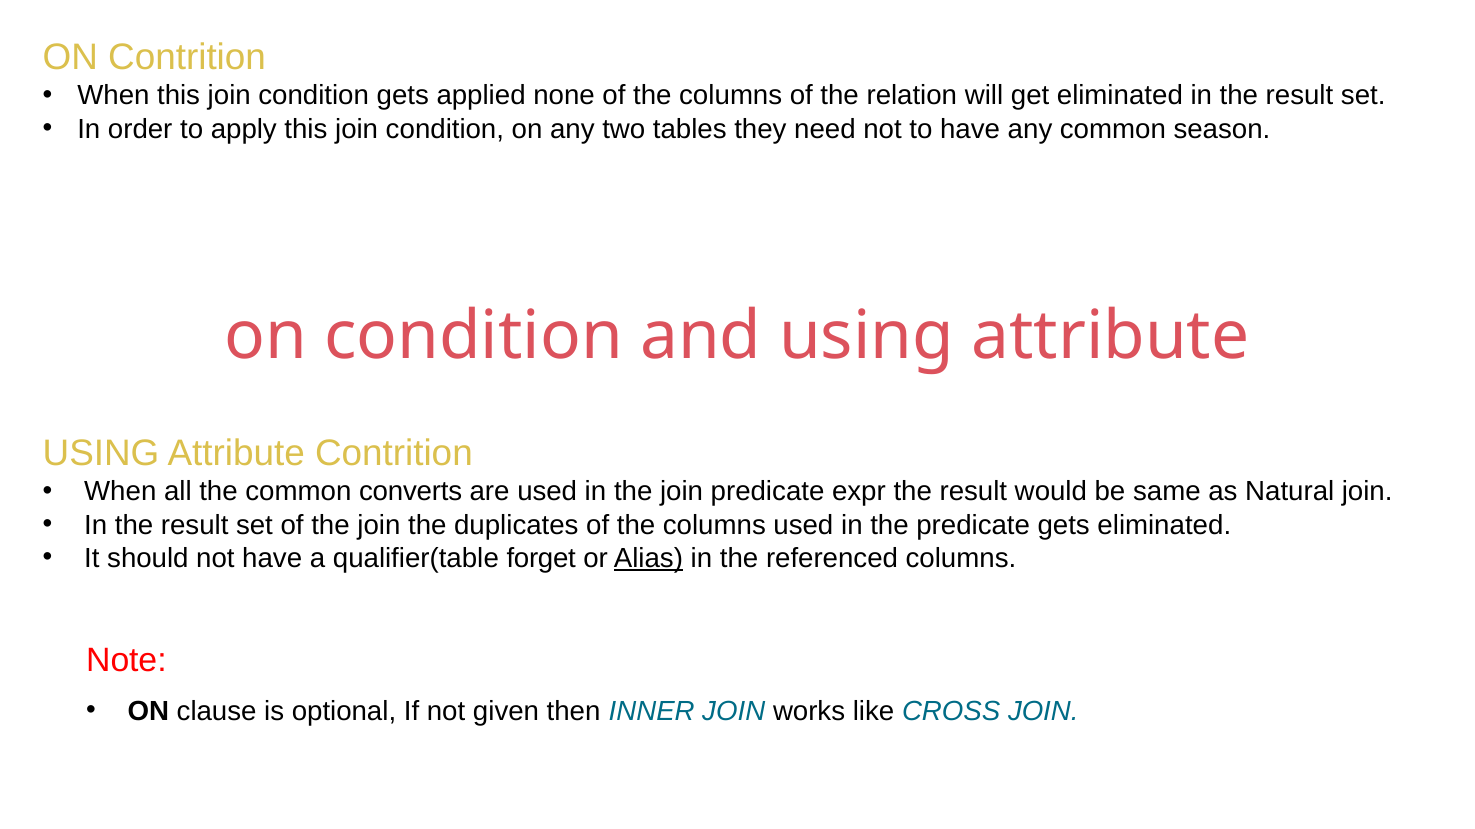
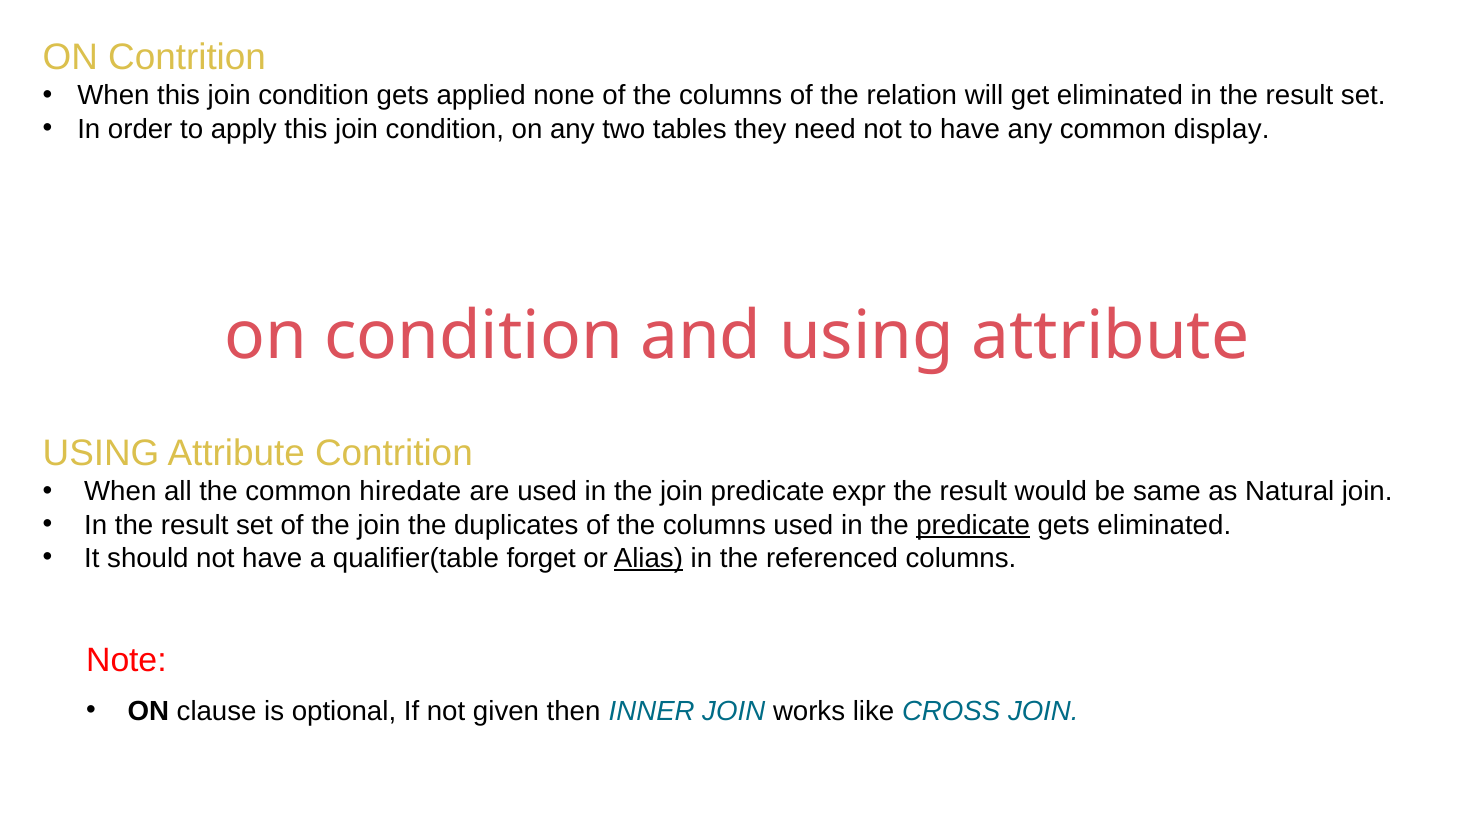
season: season -> display (1222, 129)
converts: converts -> hiredate (410, 492)
predicate underline: none -> present (973, 525)
